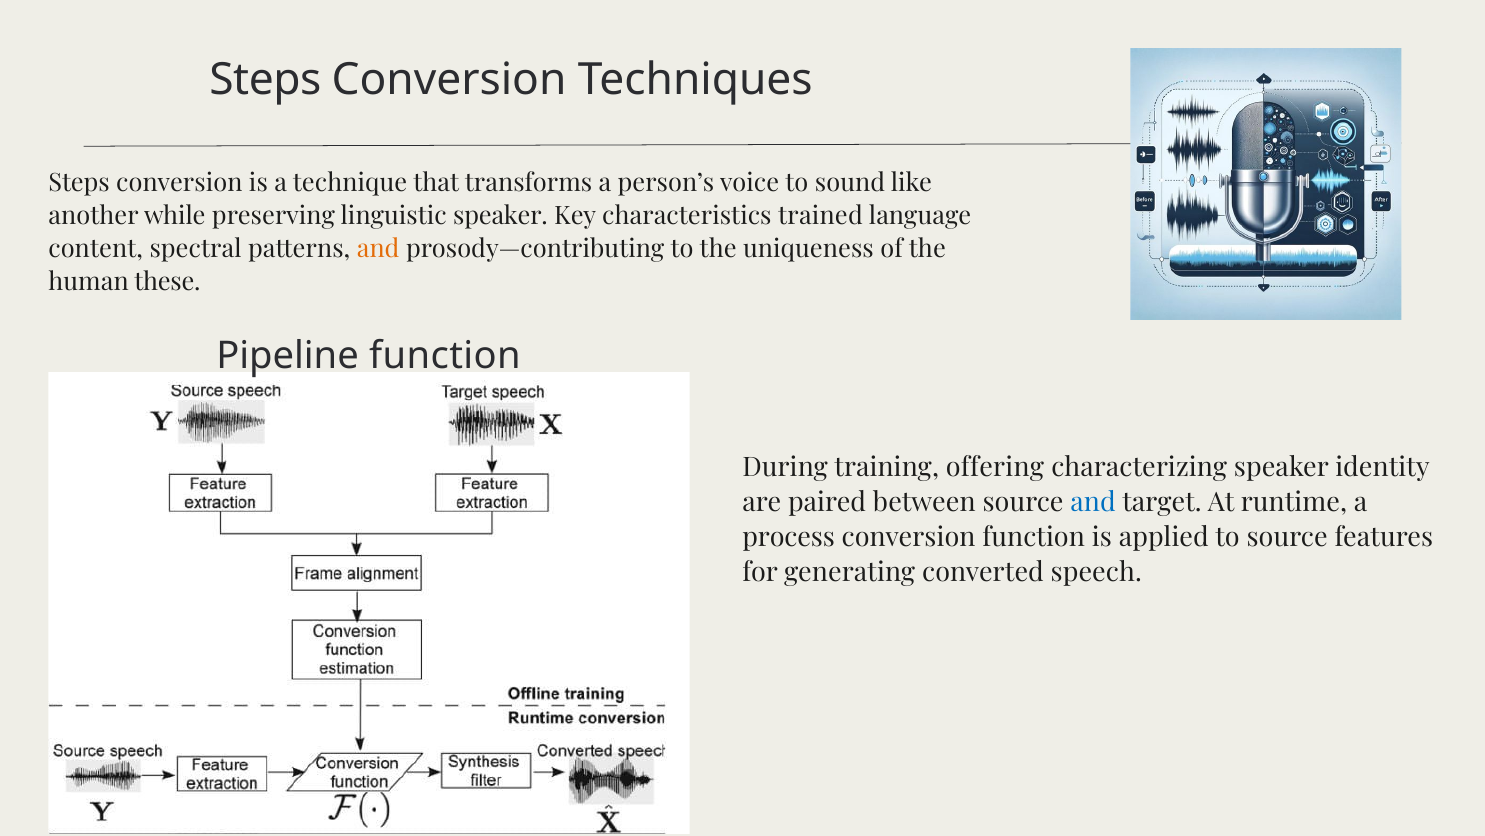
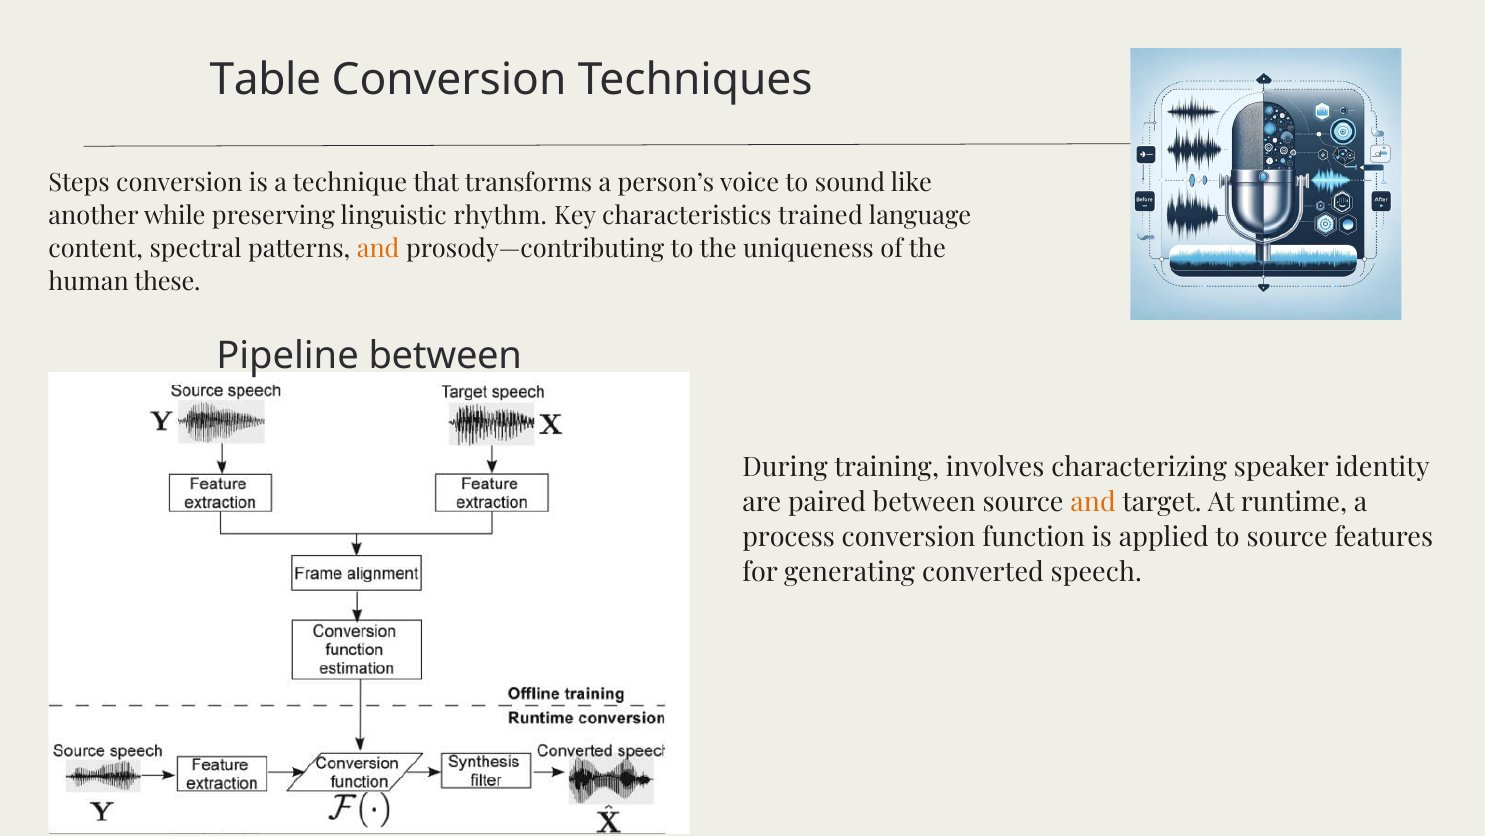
Steps: Steps -> Table (265, 80)
linguistic speaker: speaker -> rhythm (500, 216)
Pipeline function: function -> between (445, 355)
offering: offering -> involves (995, 467)
and colour: blue -> orange (1093, 502)
